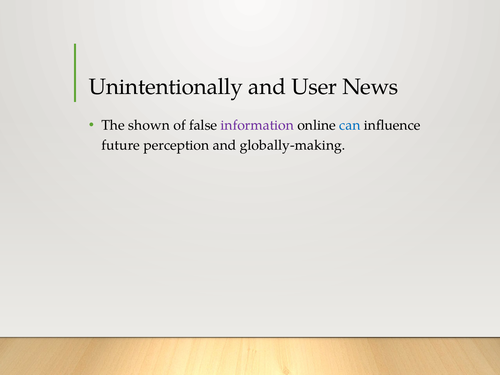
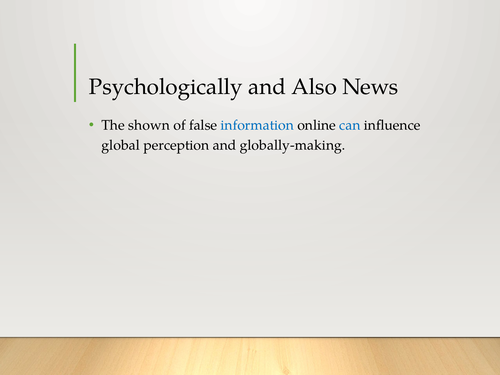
Unintentionally: Unintentionally -> Psychologically (166, 87)
User: User -> Also (314, 87)
information colour: purple -> blue (257, 125)
future: future -> global (121, 145)
